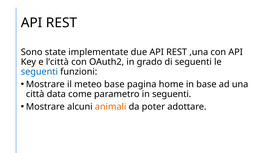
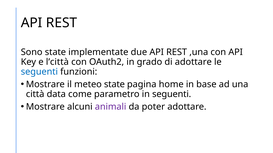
di seguenti: seguenti -> adottare (193, 62)
meteo base: base -> state (114, 85)
animali colour: orange -> purple (111, 107)
